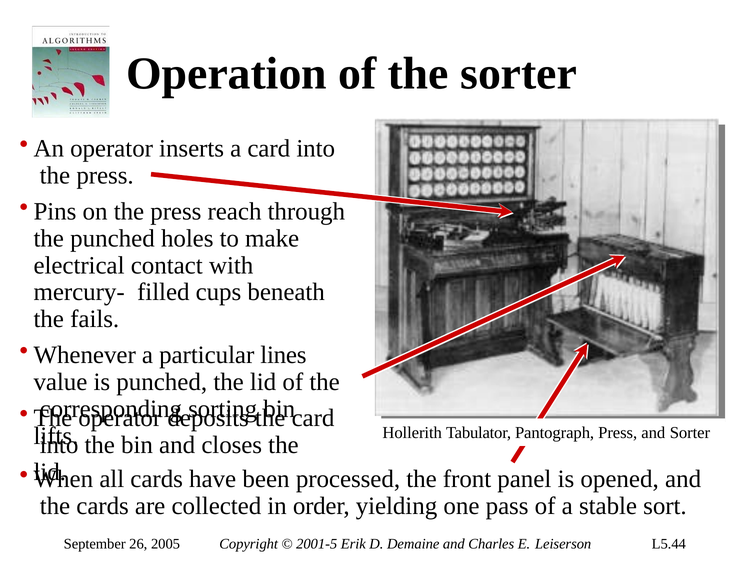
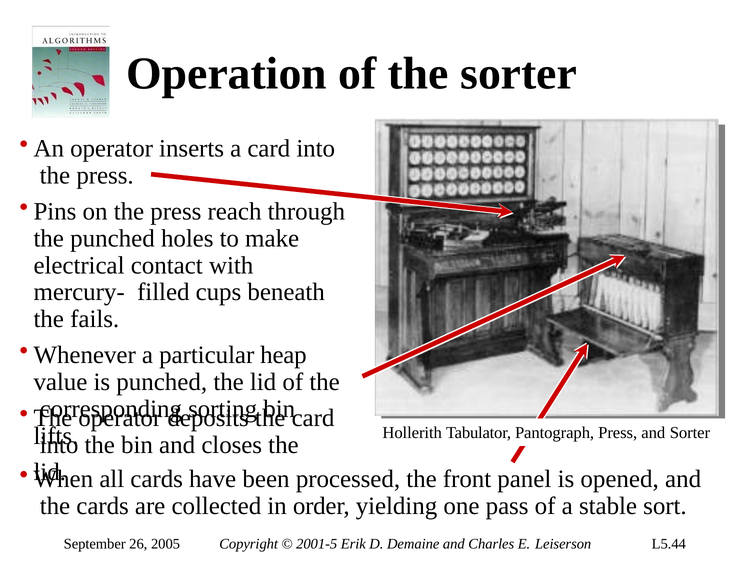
lines: lines -> heap (283, 356)
